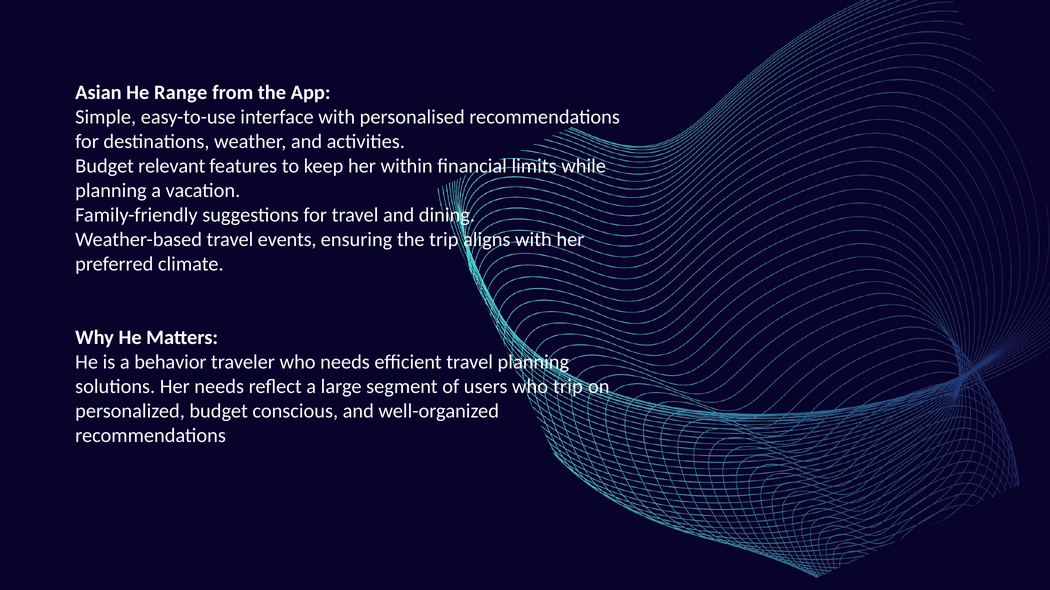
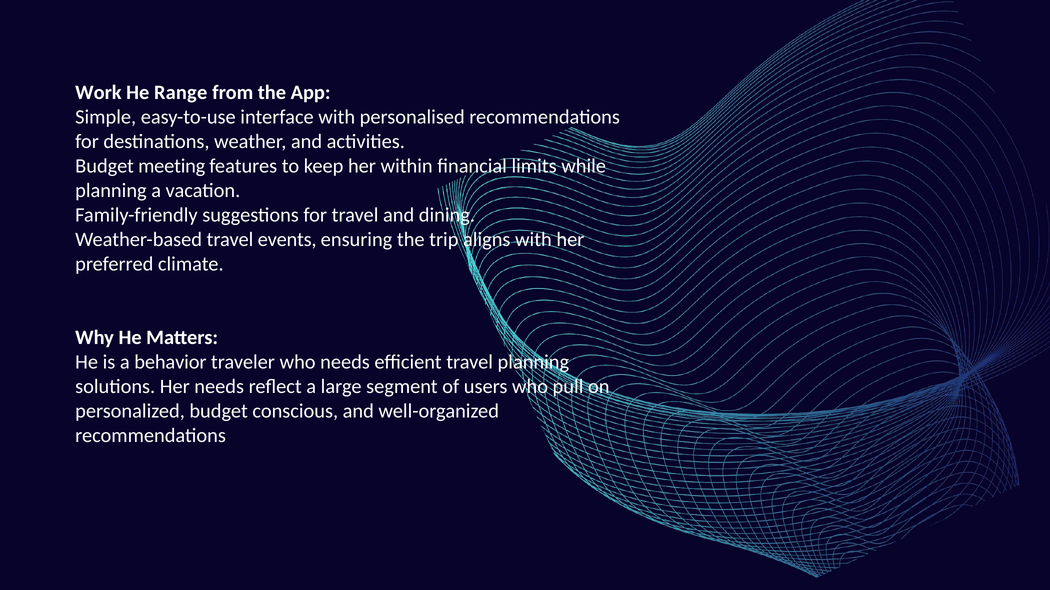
Asian: Asian -> Work (98, 93)
relevant: relevant -> meeting (172, 166)
who trip: trip -> pull (568, 387)
